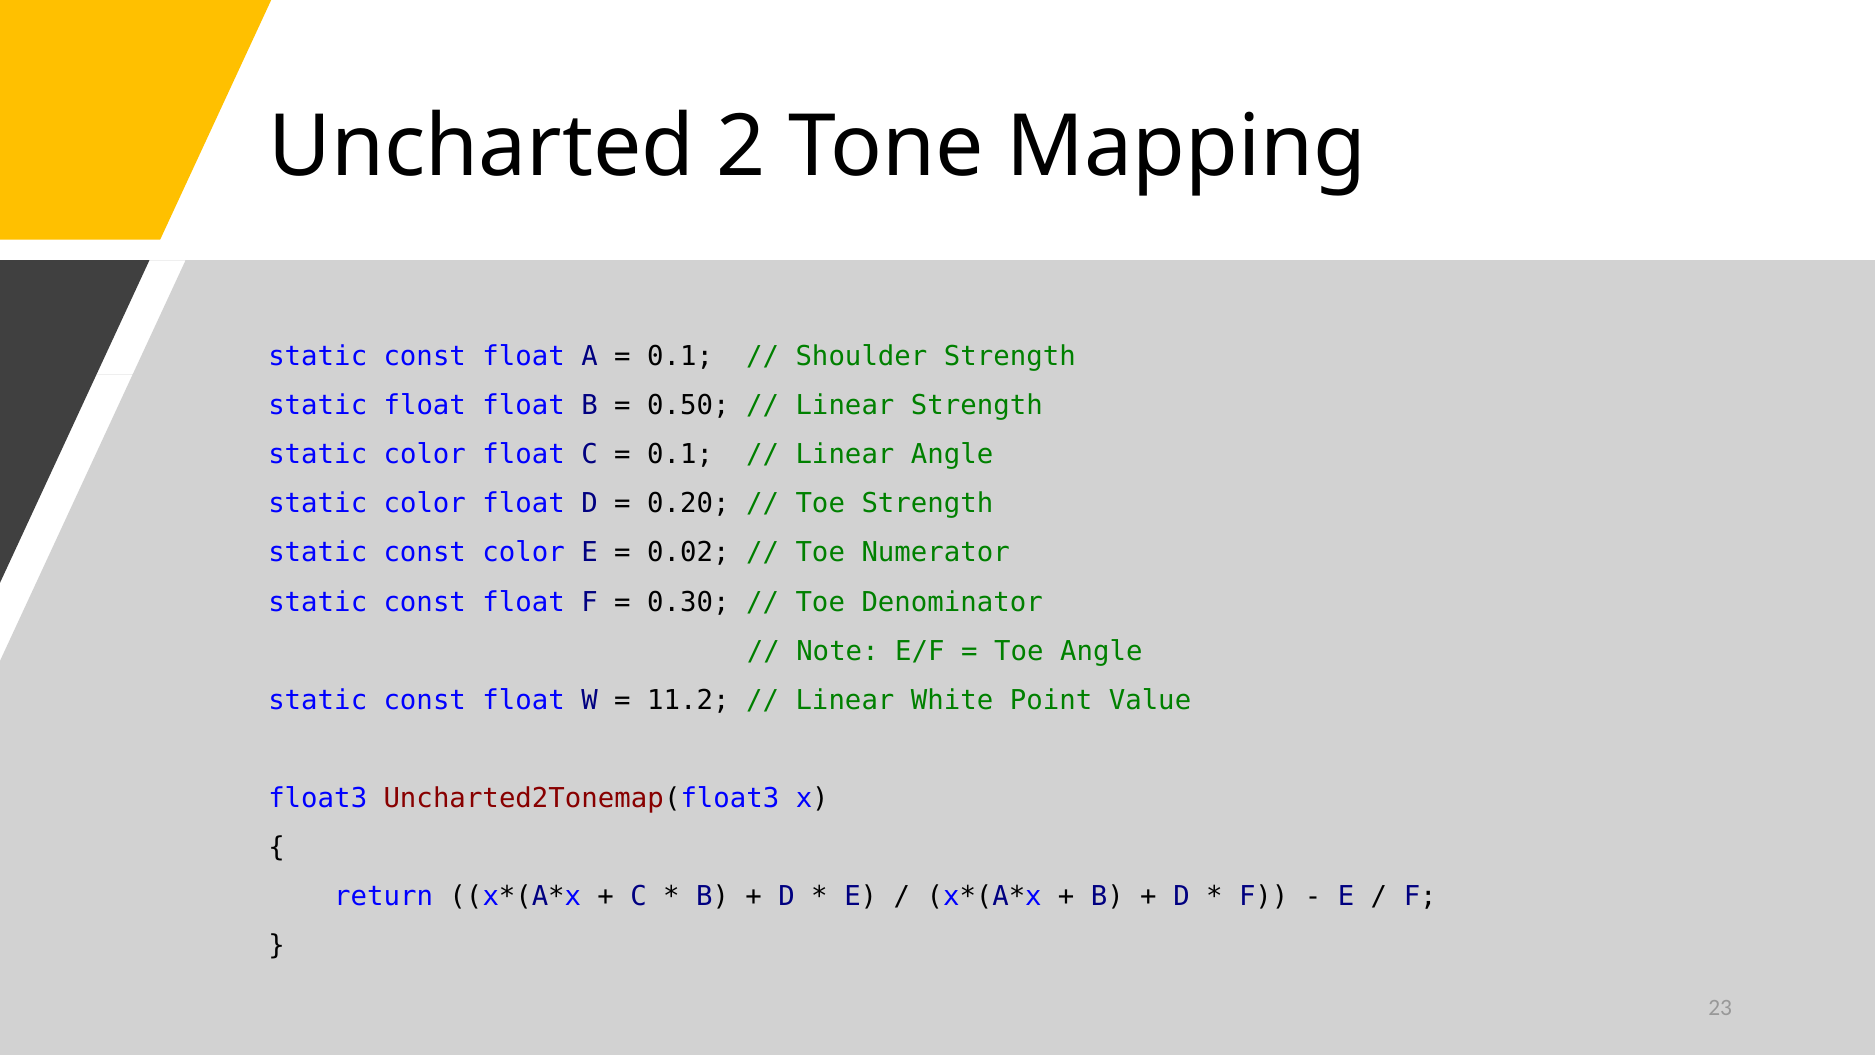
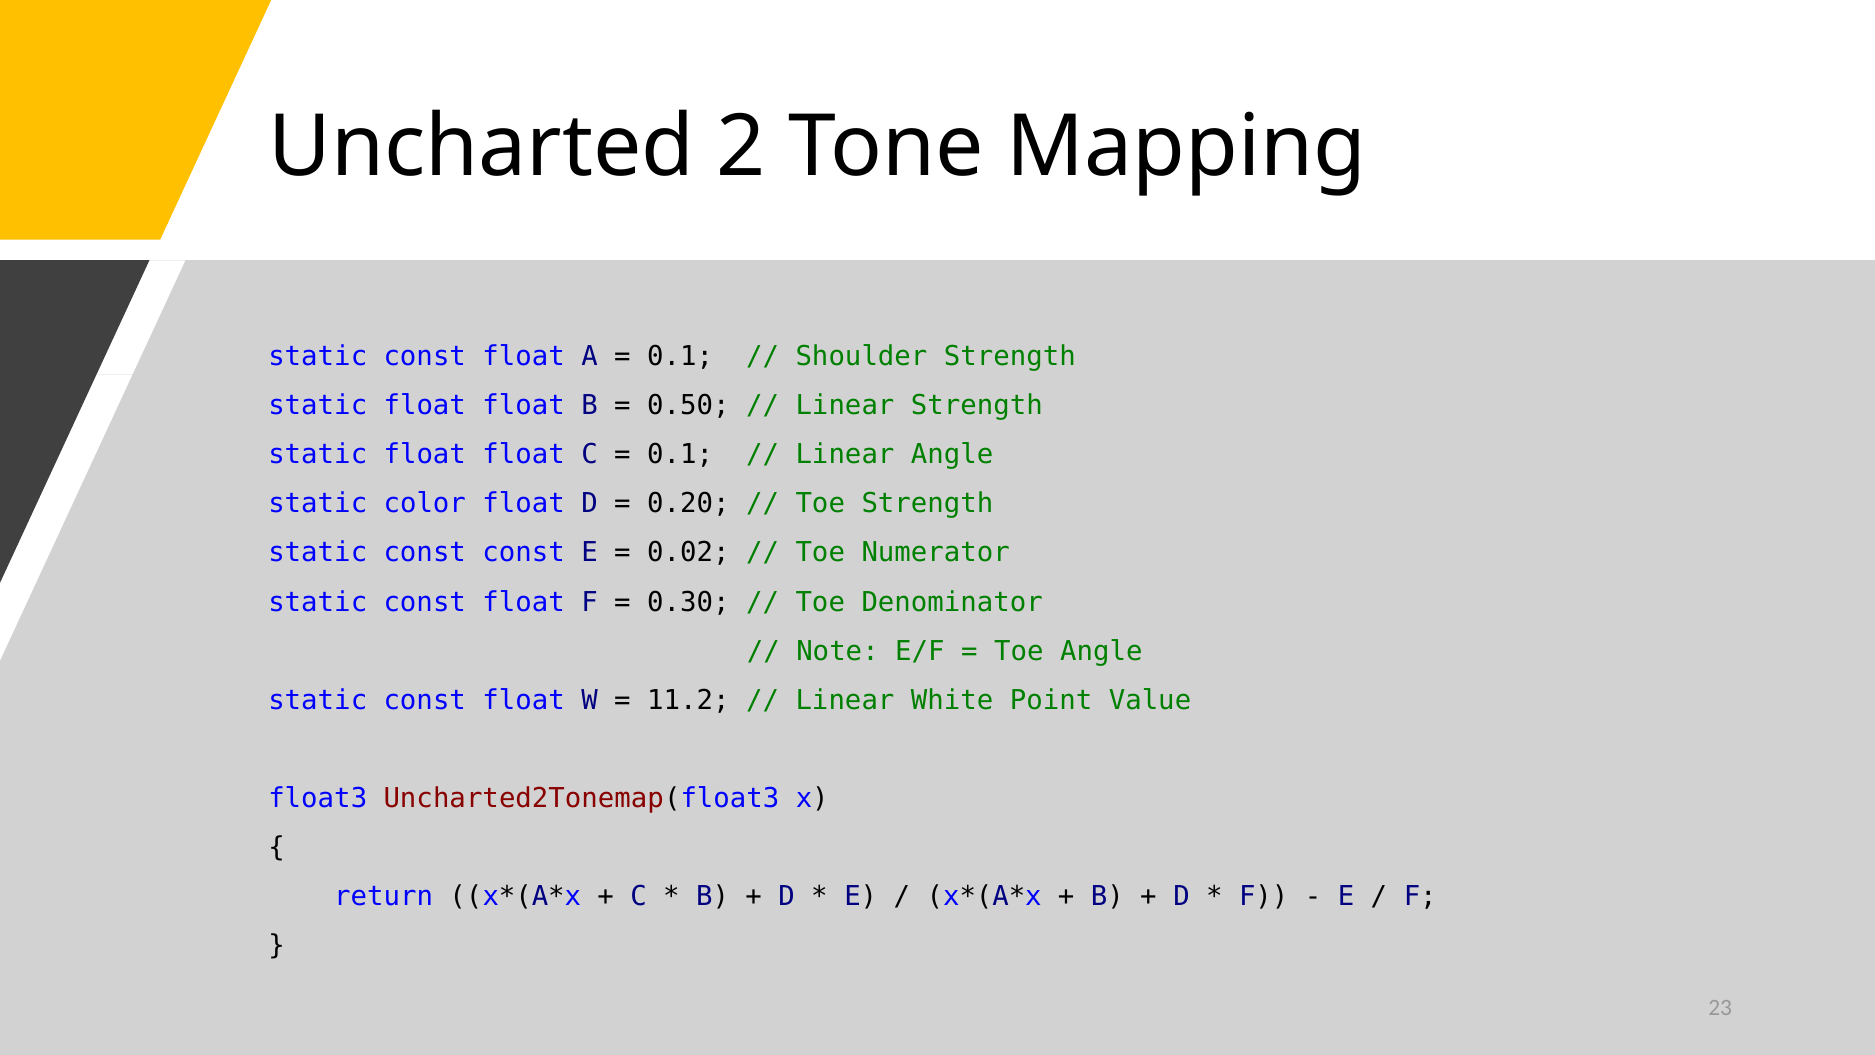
color: color -> float (425, 455)
const color: color -> const (524, 553)
